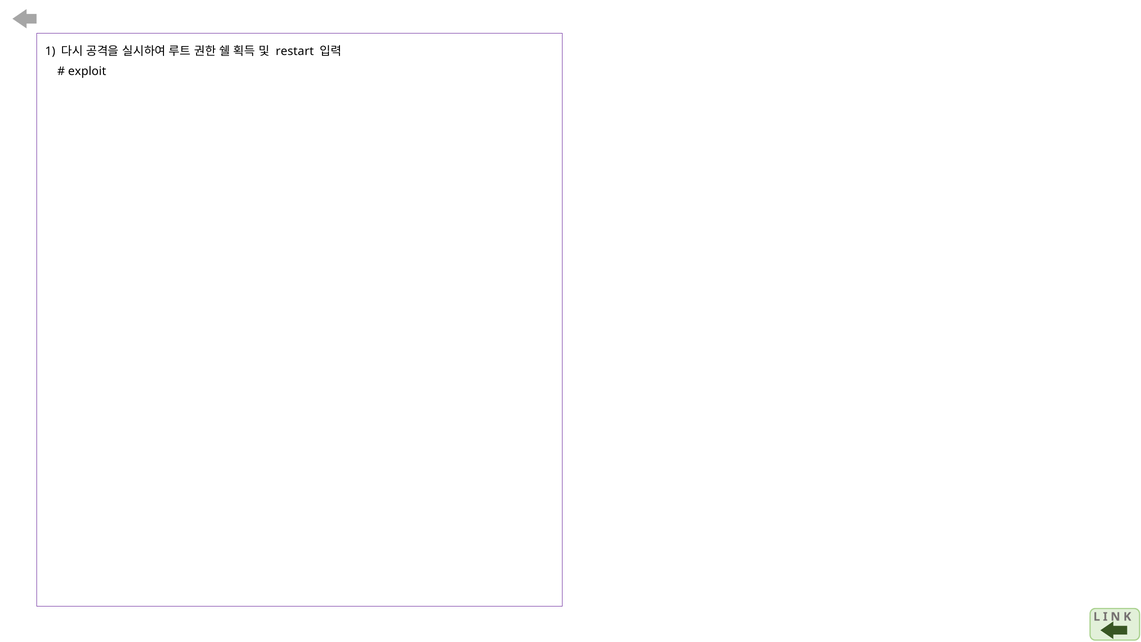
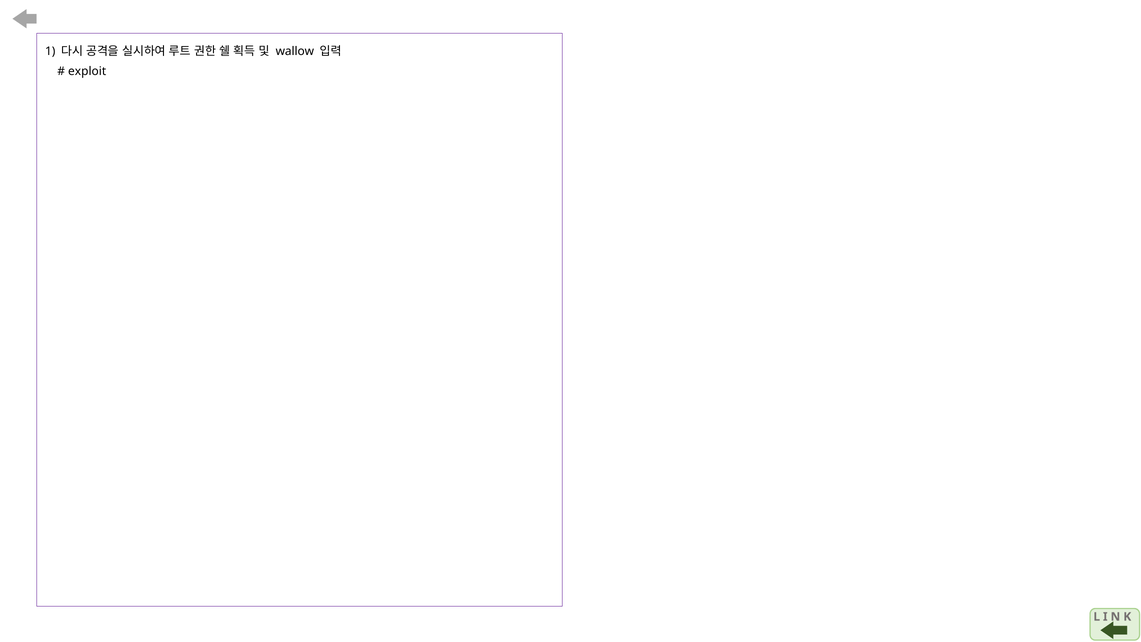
restart: restart -> wallow (295, 51)
